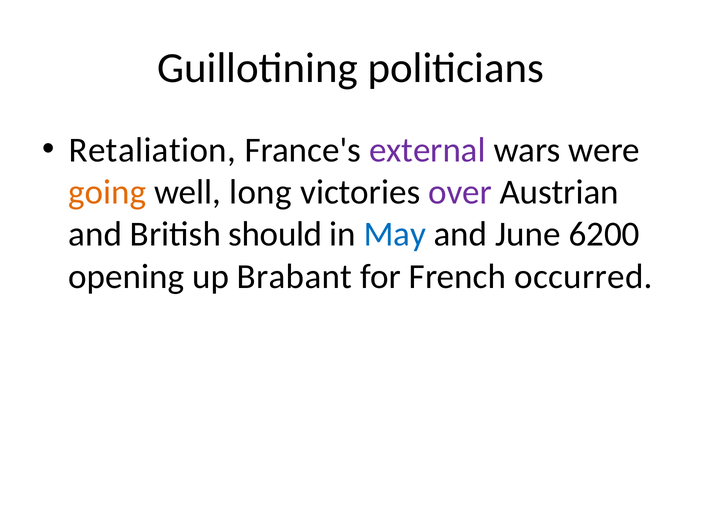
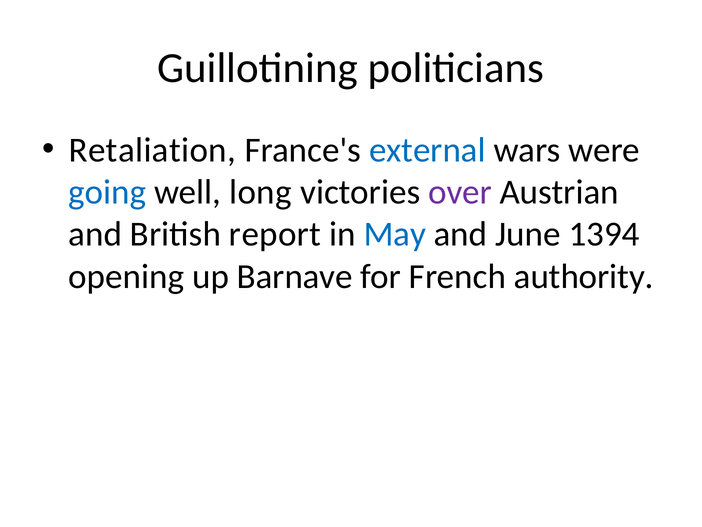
external colour: purple -> blue (427, 150)
going colour: orange -> blue (107, 192)
should: should -> report (275, 234)
6200: 6200 -> 1394 (604, 234)
Brabant: Brabant -> Barnave (295, 276)
occurred: occurred -> authority (584, 276)
